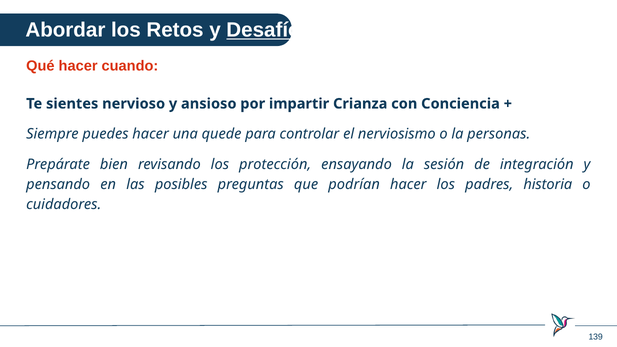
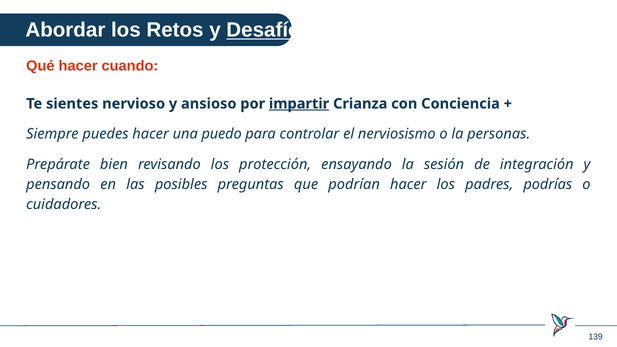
impartir underline: none -> present (299, 104)
quede: quede -> puedo (222, 134)
historia: historia -> podrías (548, 185)
